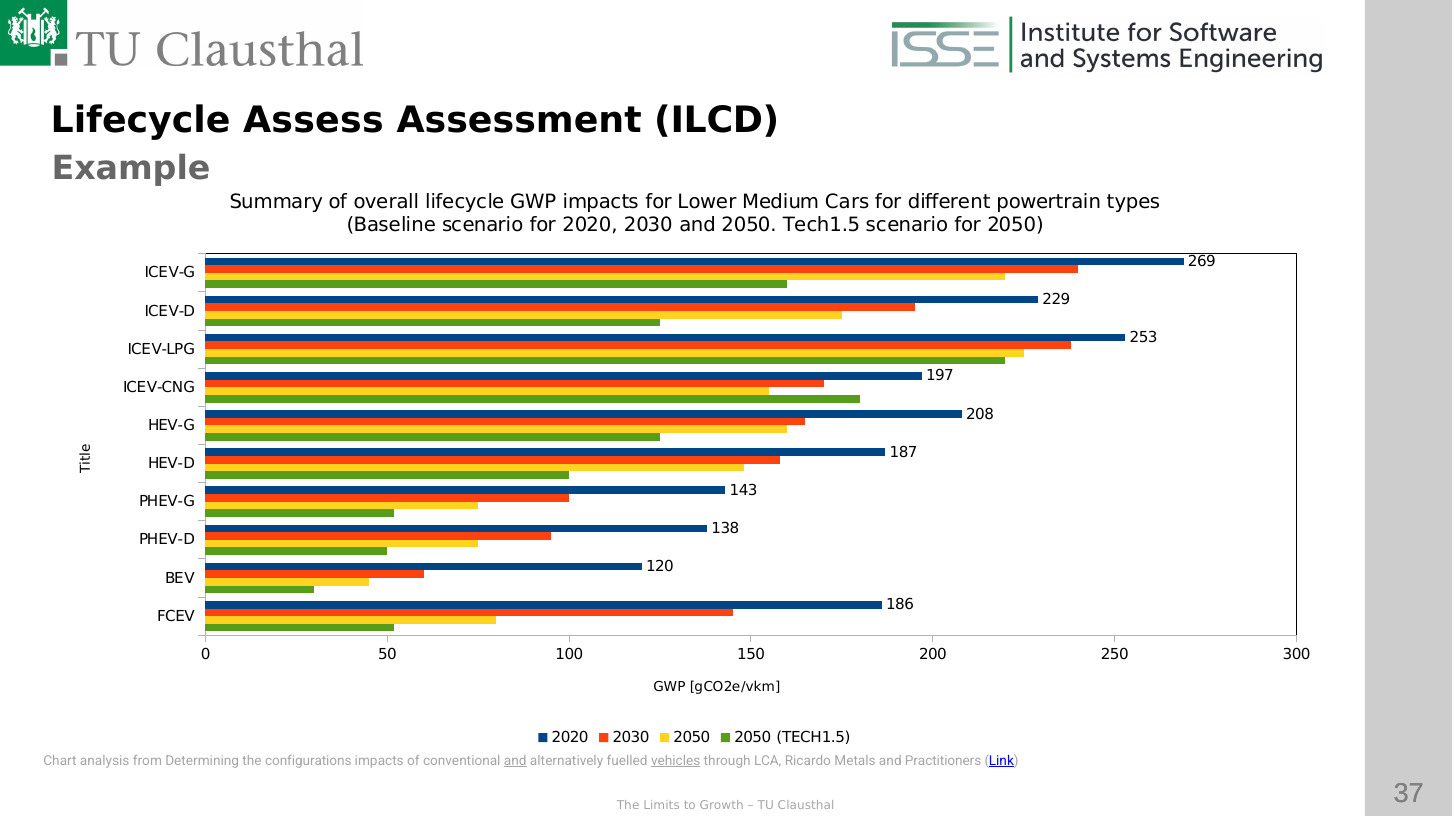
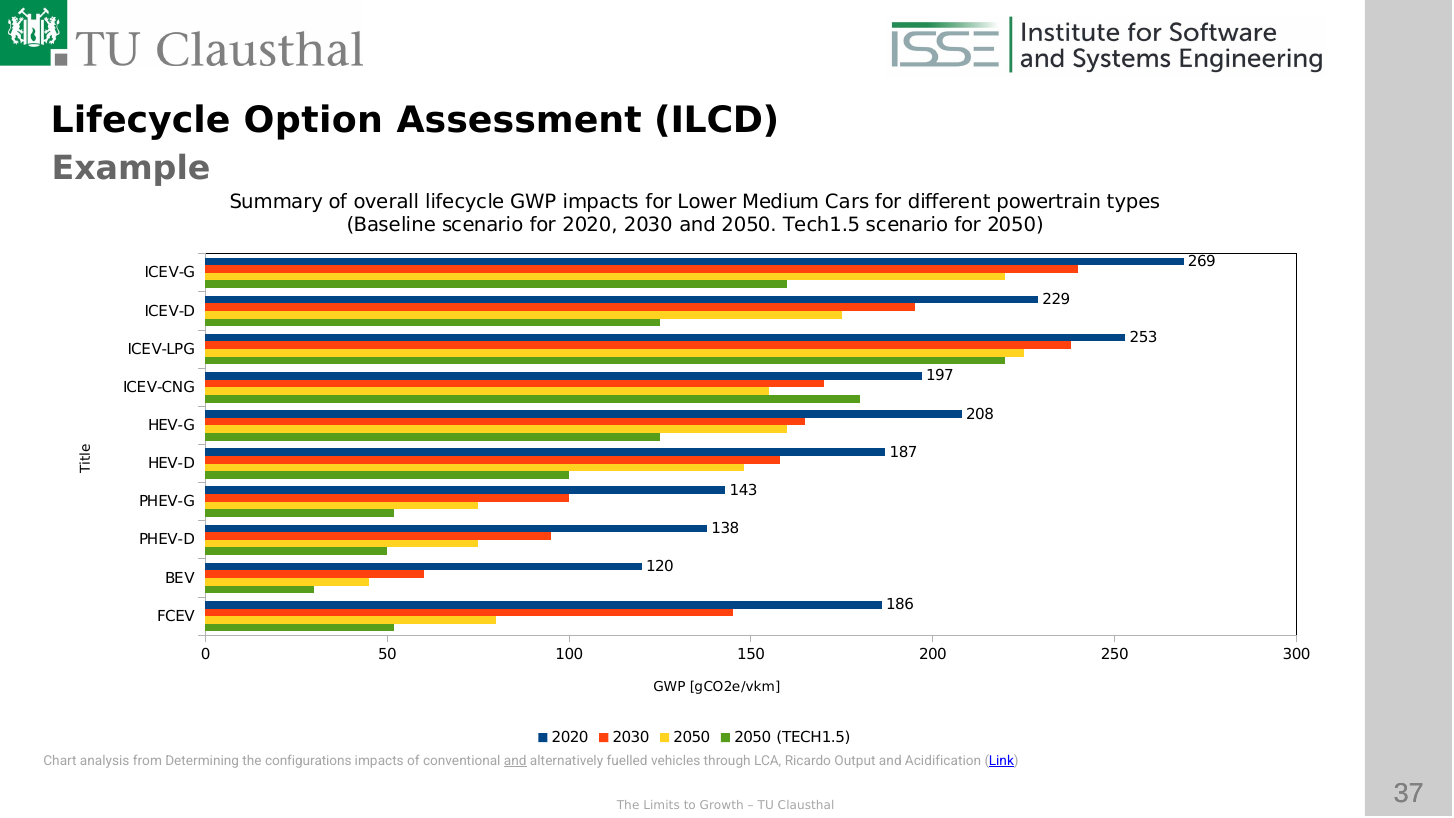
Assess: Assess -> Option (313, 121)
vehicles underline: present -> none (676, 760)
Metals: Metals -> Output (855, 760)
Practitioners: Practitioners -> Acidification (943, 760)
